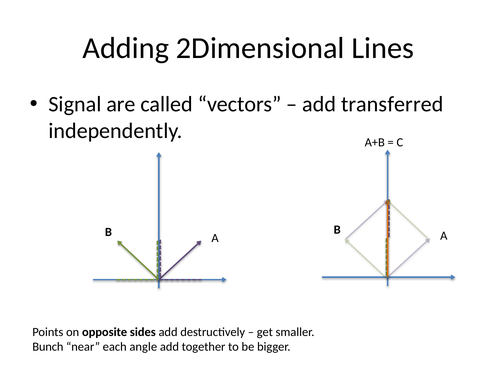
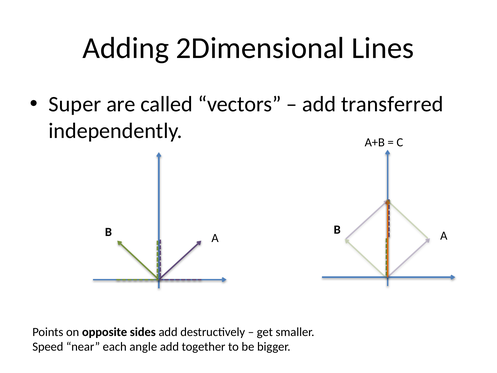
Signal: Signal -> Super (75, 104)
Bunch: Bunch -> Speed (48, 347)
